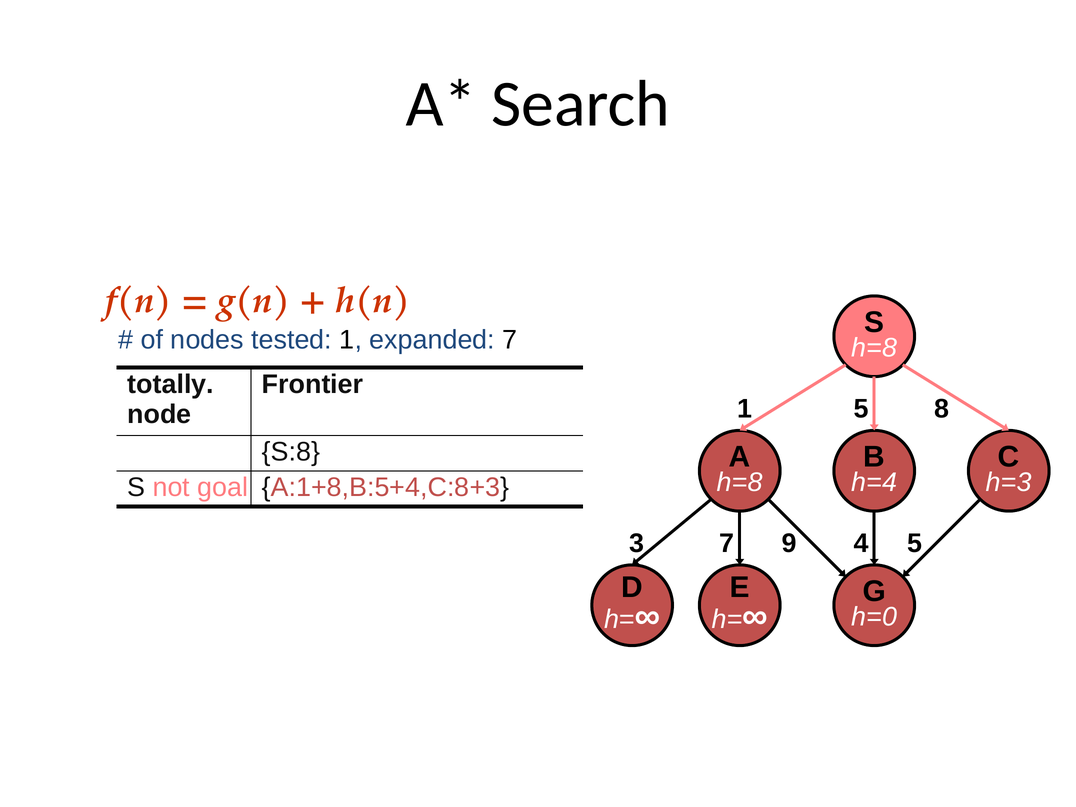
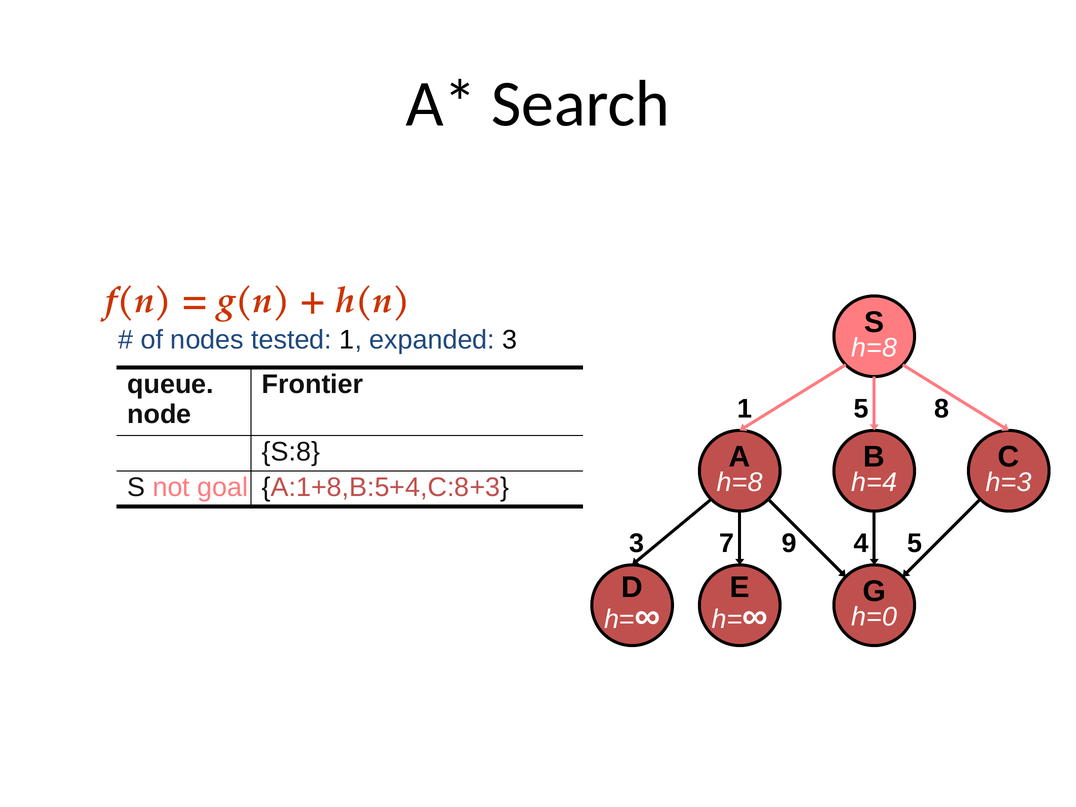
expanded 7: 7 -> 3 (510, 340)
totally: totally -> queue (171, 384)
